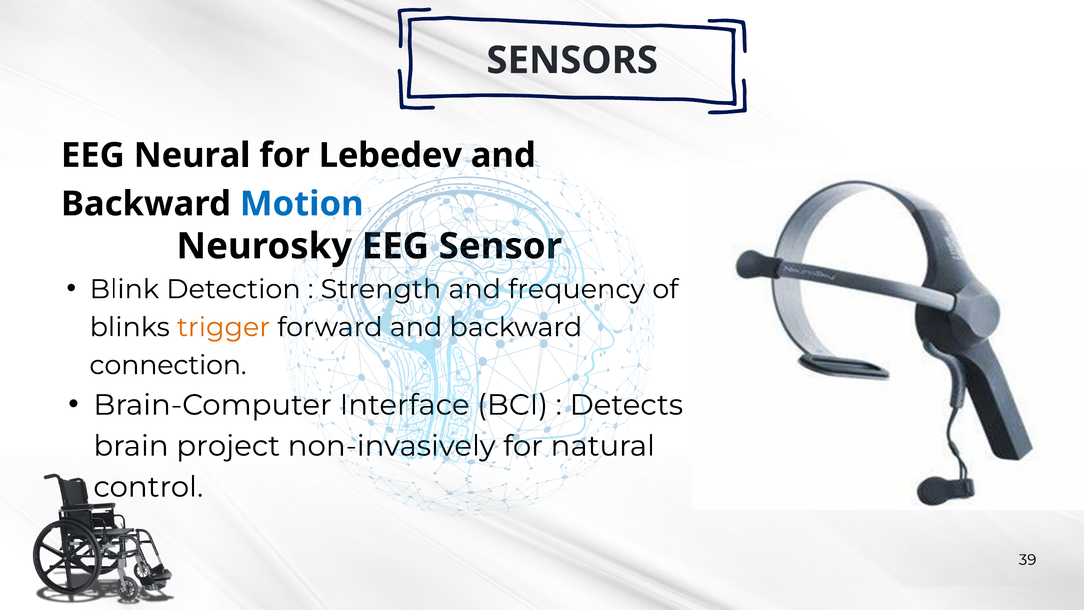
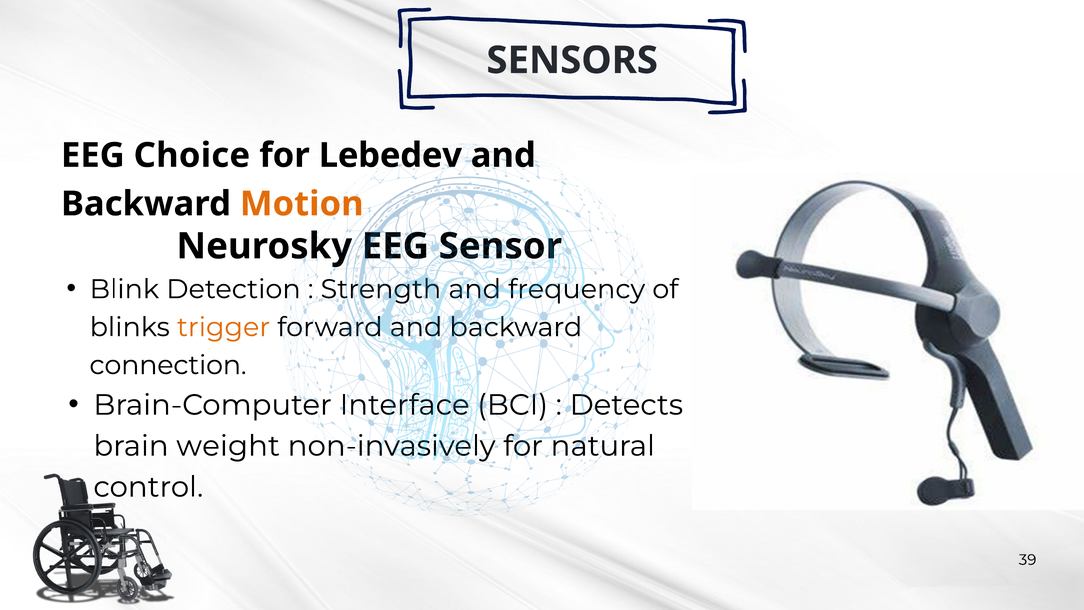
Neural: Neural -> Choice (192, 155)
Motion colour: blue -> orange (302, 204)
project: project -> weight (228, 446)
